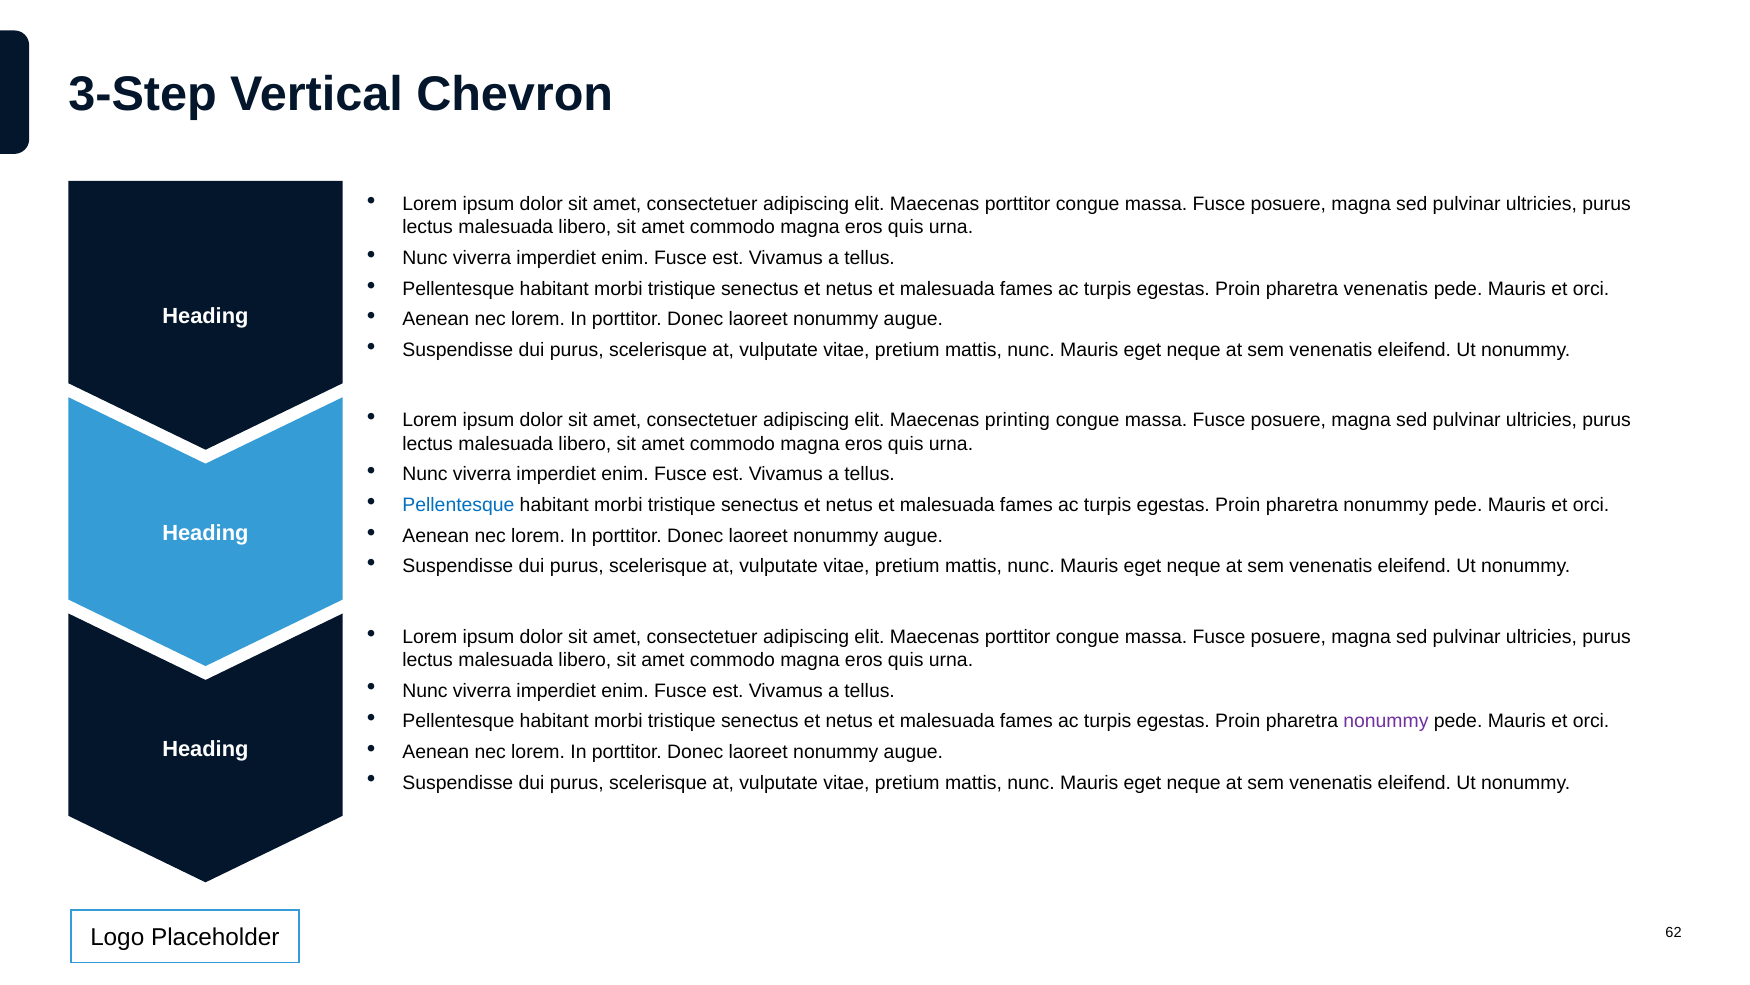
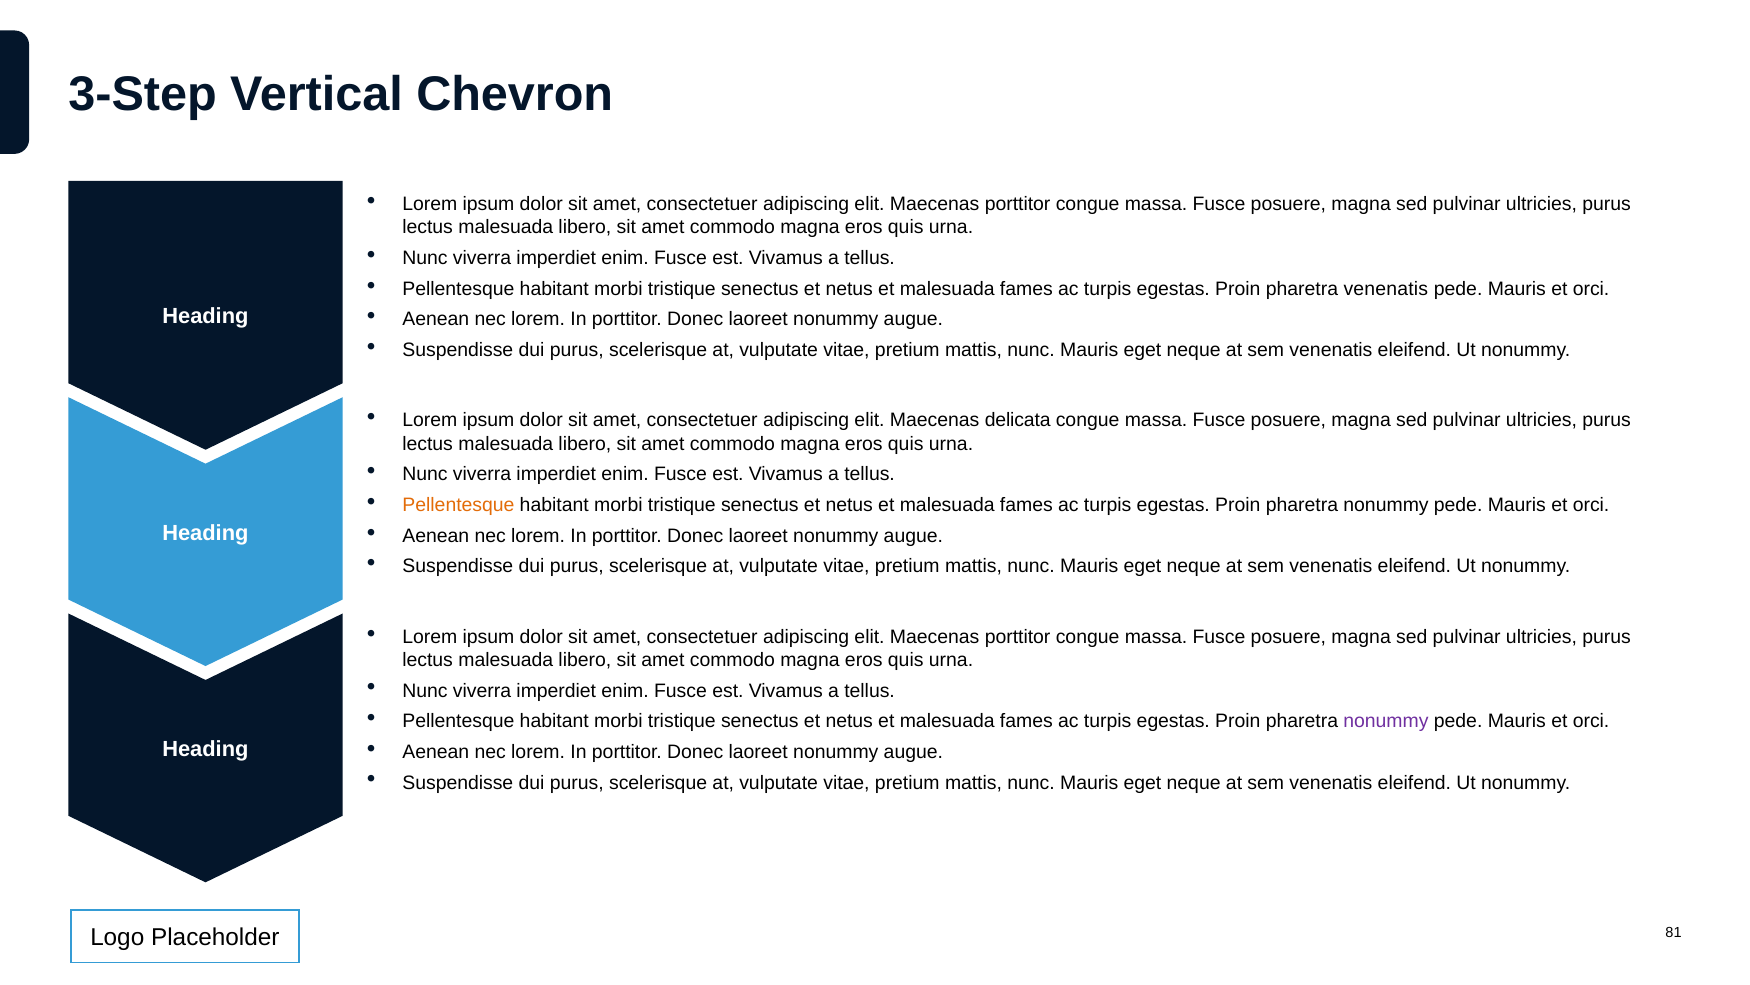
printing: printing -> delicata (1018, 420)
Pellentesque colour: blue -> orange (458, 505)
62: 62 -> 81 (1674, 933)
